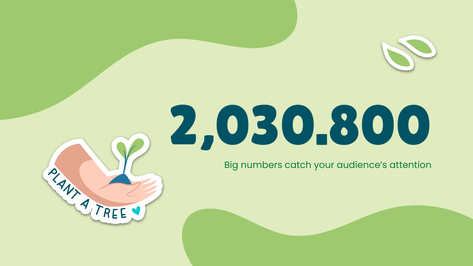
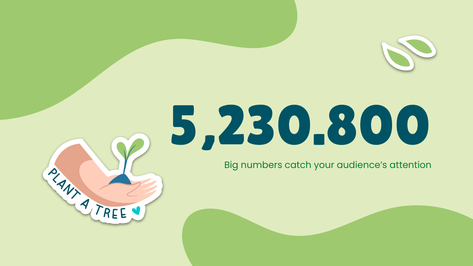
2,030.800: 2,030.800 -> 5,230.800 (300, 126)
